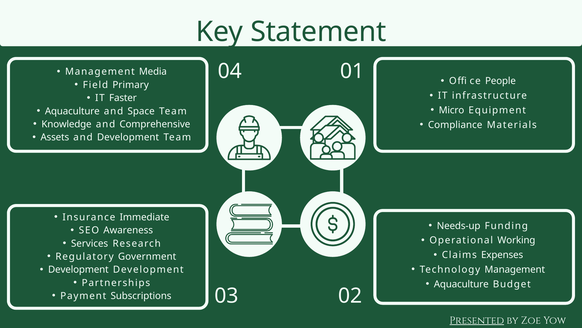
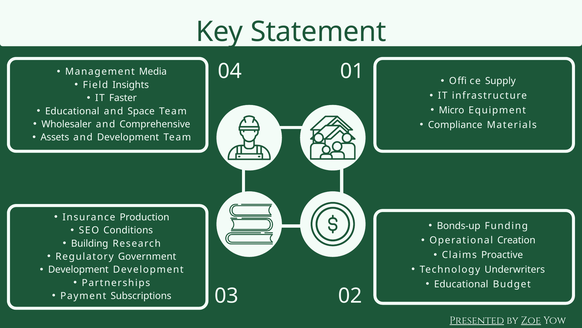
People: People -> Supply (500, 81)
Primary: Primary -> Insights (131, 85)
Aquaculture: Aquaculture -> Educational (72, 111)
Knowledge: Knowledge -> Wholesaler (67, 124)
Immediate: Immediate -> Production (145, 217)
Needs-up: Needs-up -> Bonds-up (459, 225)
Awareness: Awareness -> Conditions (128, 230)
Working: Working -> Creation (516, 240)
Services: Services -> Building (90, 243)
Expenses: Expenses -> Proactive (502, 255)
Technology Management: Management -> Underwriters (515, 269)
Aquaculture: Aquaculture -> Educational (461, 284)
Zoe underline: none -> present (531, 320)
